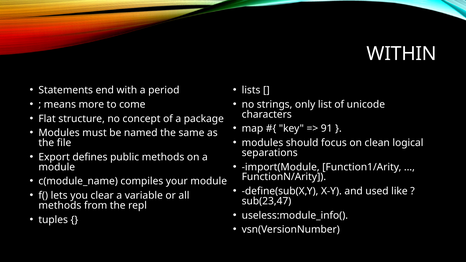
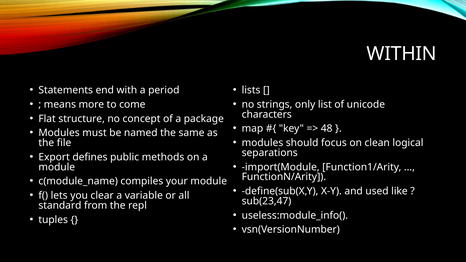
91: 91 -> 48 (327, 129)
methods: methods -> standard (60, 206)
